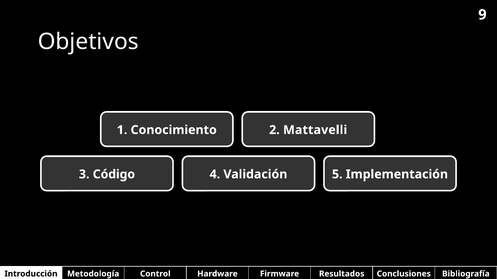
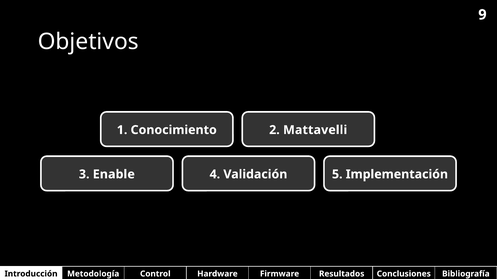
Código: Código -> Enable (114, 175)
